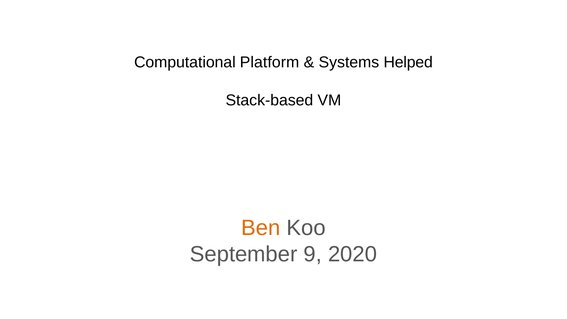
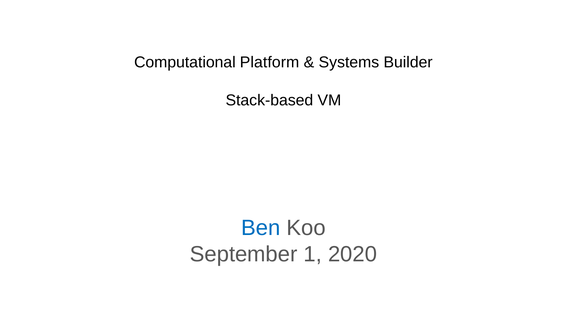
Helped: Helped -> Builder (408, 62)
Ben colour: orange -> blue (261, 228)
9: 9 -> 1 (313, 254)
